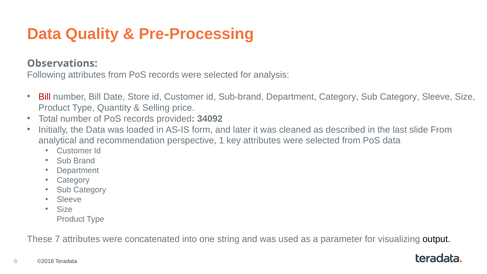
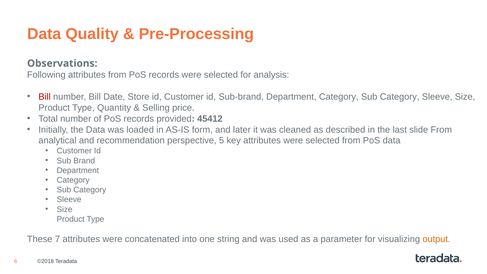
34092: 34092 -> 45412 (210, 119)
1: 1 -> 5 (222, 141)
output colour: black -> orange (436, 239)
